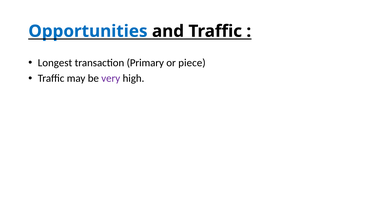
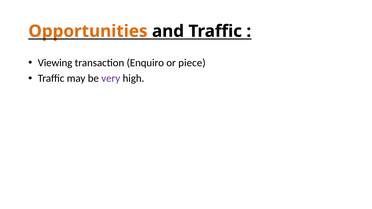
Opportunities colour: blue -> orange (88, 31)
Longest: Longest -> Viewing (55, 63)
Primary: Primary -> Enquiro (145, 63)
